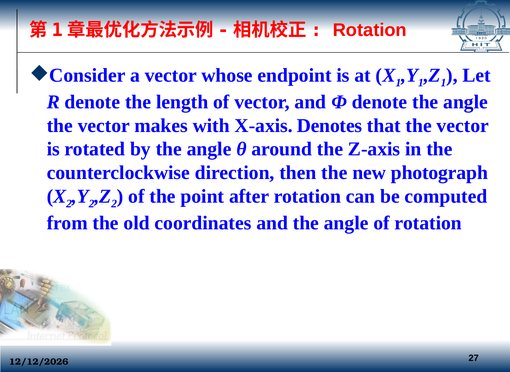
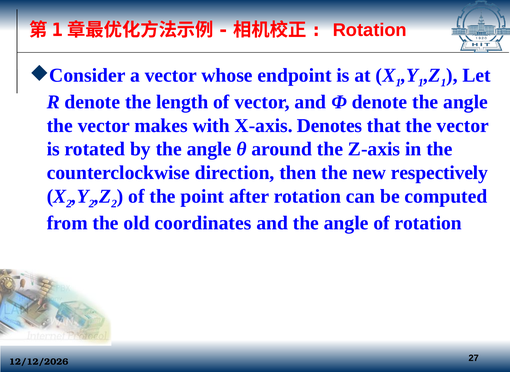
photograph: photograph -> respectively (439, 173)
